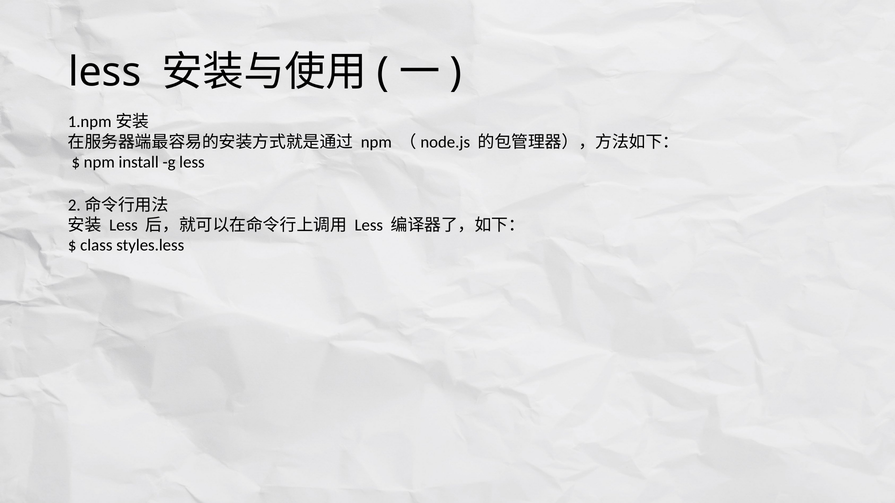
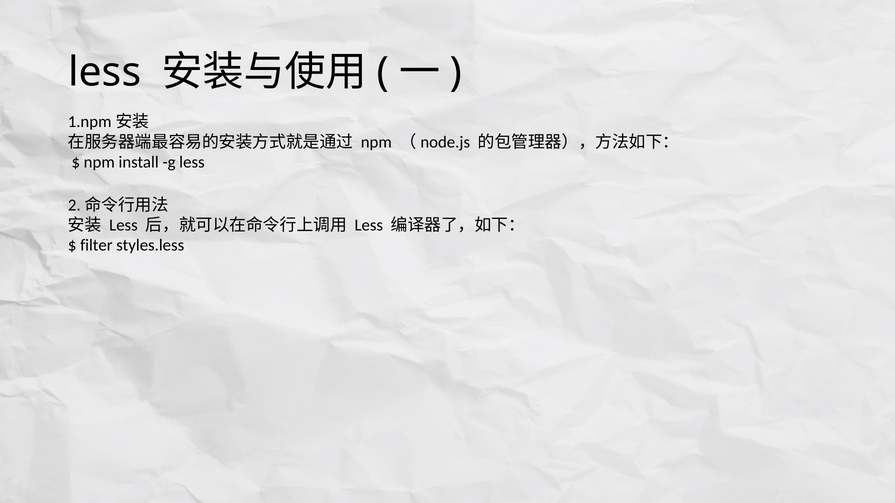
class: class -> filter (96, 246)
